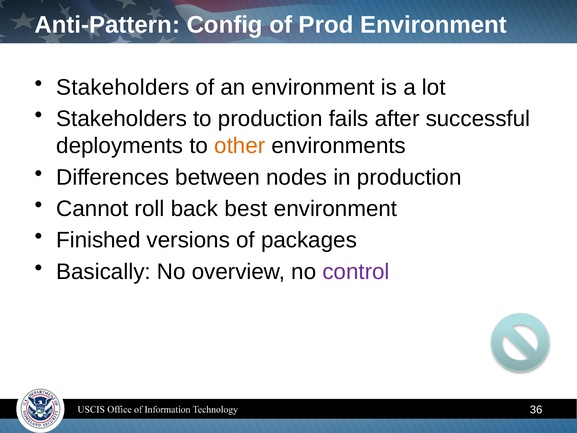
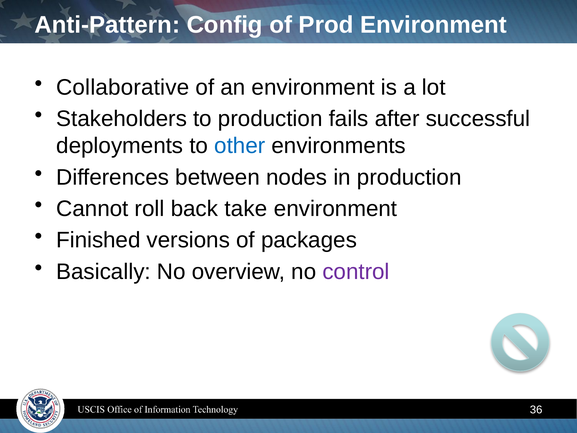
Stakeholders: Stakeholders -> Collaborative (123, 87)
other colour: orange -> blue (240, 146)
best: best -> take (246, 209)
